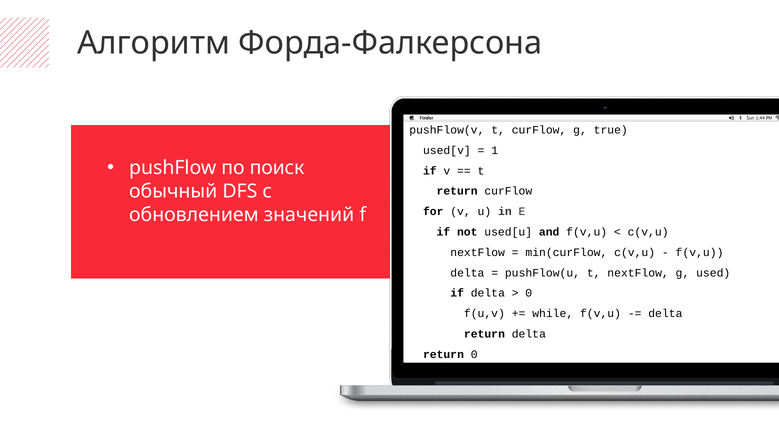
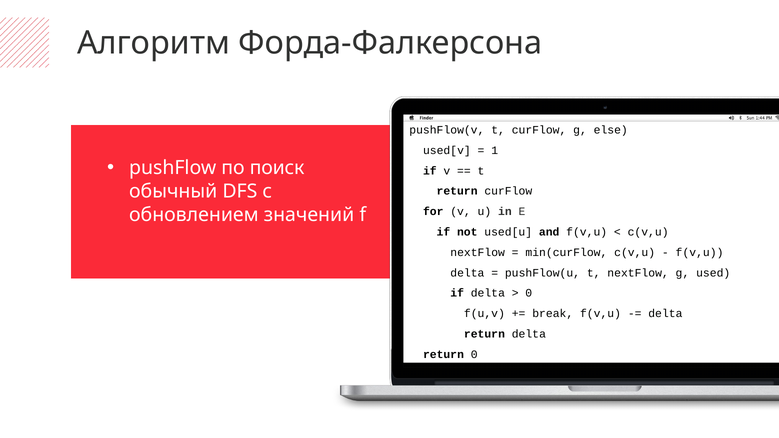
true: true -> else (611, 130)
while: while -> break (553, 314)
